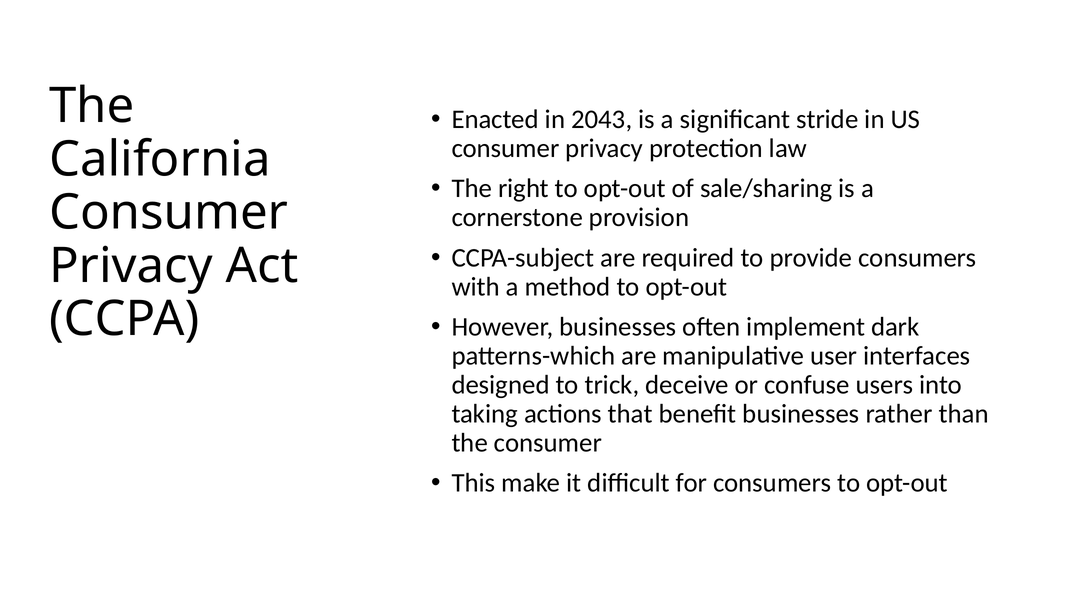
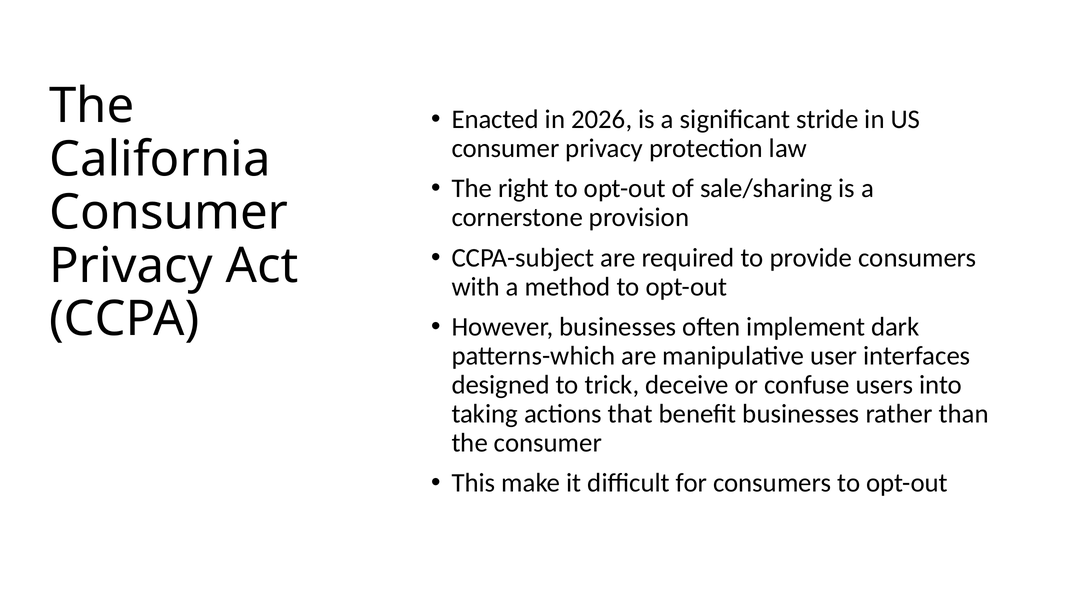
2043: 2043 -> 2026 (602, 119)
